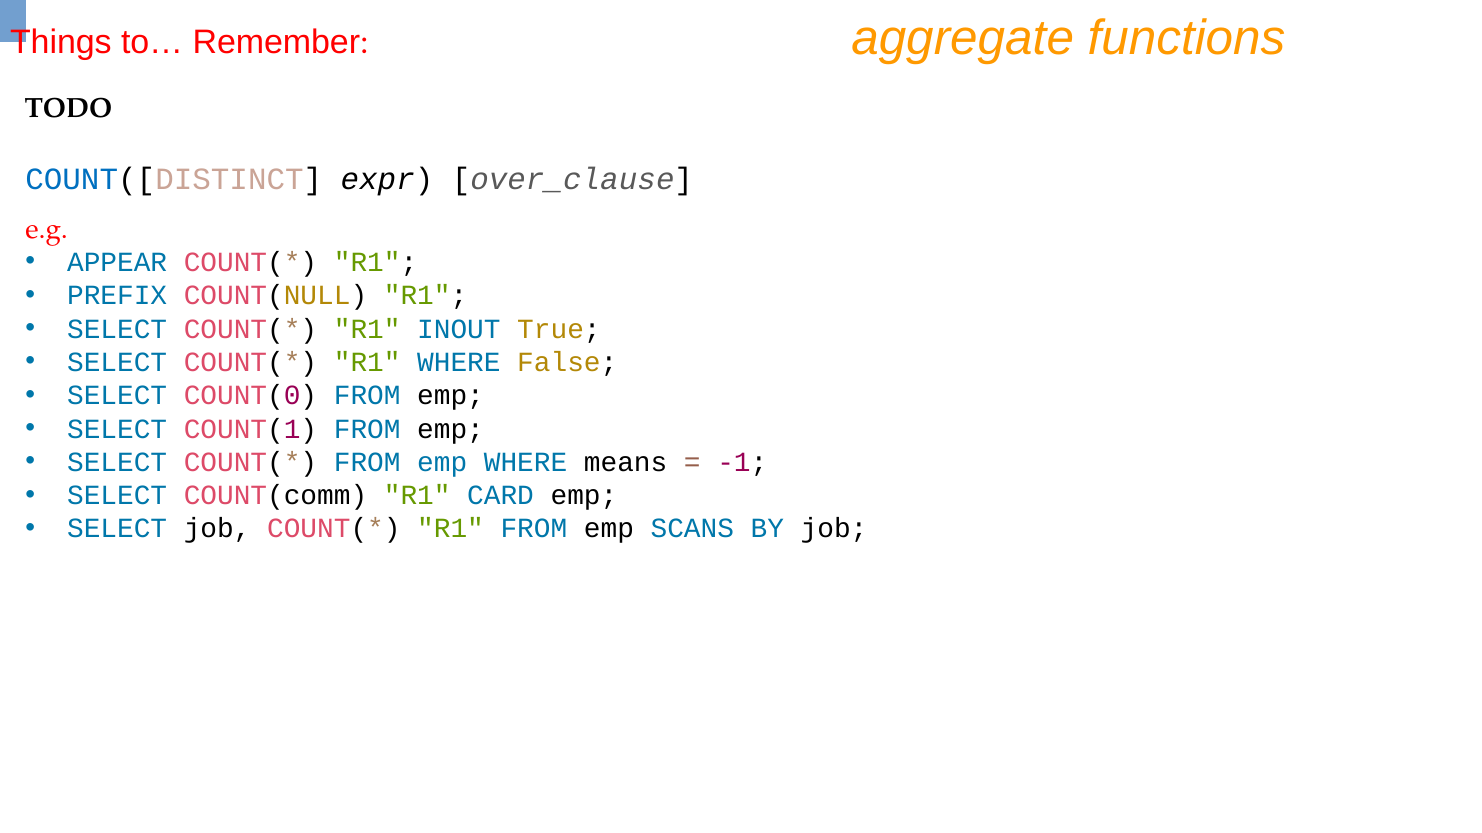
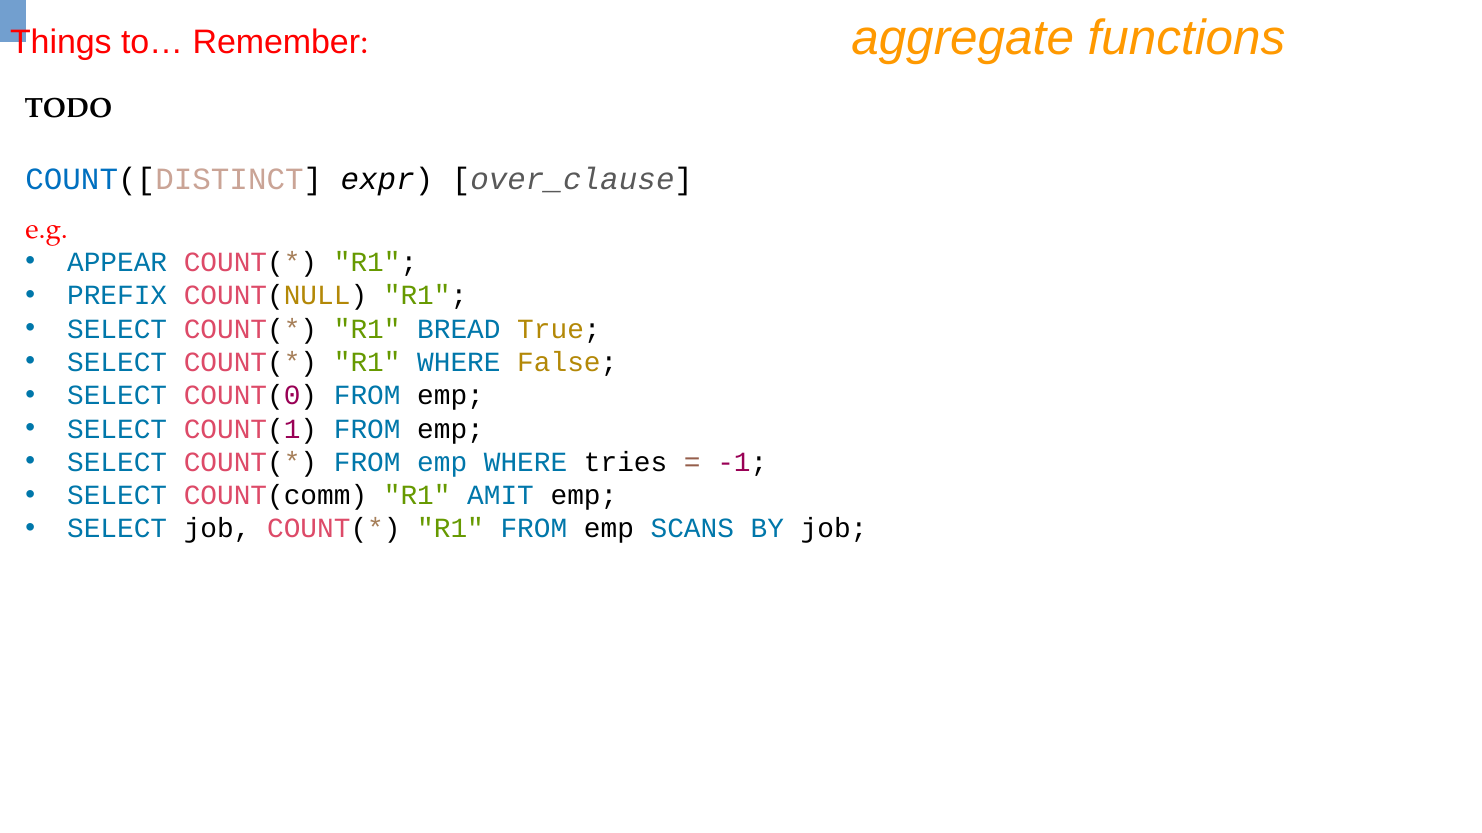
INOUT: INOUT -> BREAD (459, 329)
means: means -> tries (626, 463)
CARD: CARD -> AMIT (501, 496)
